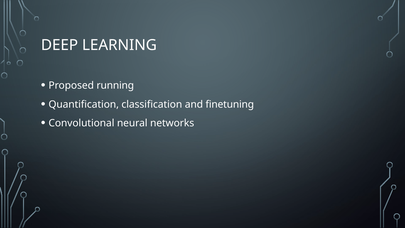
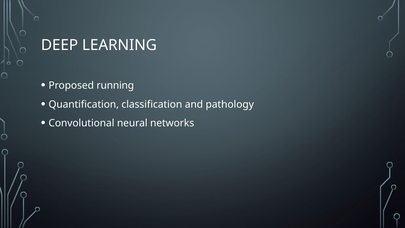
finetuning: finetuning -> pathology (230, 104)
